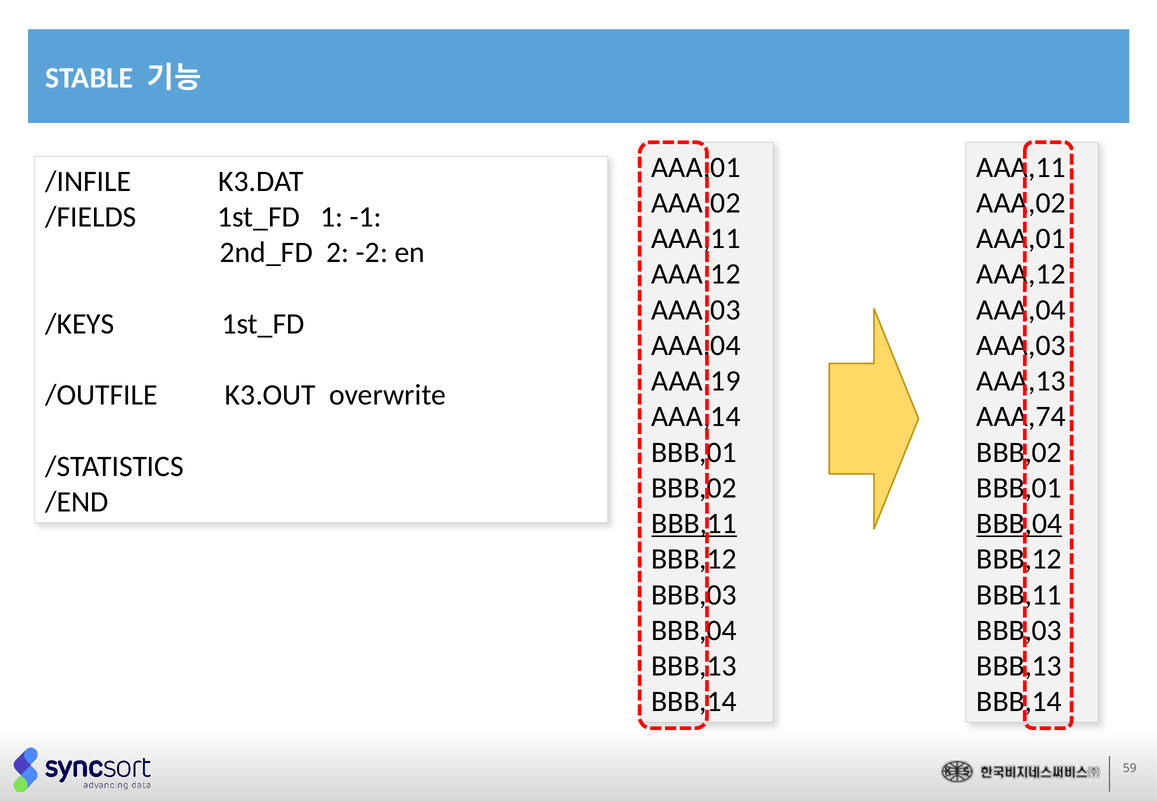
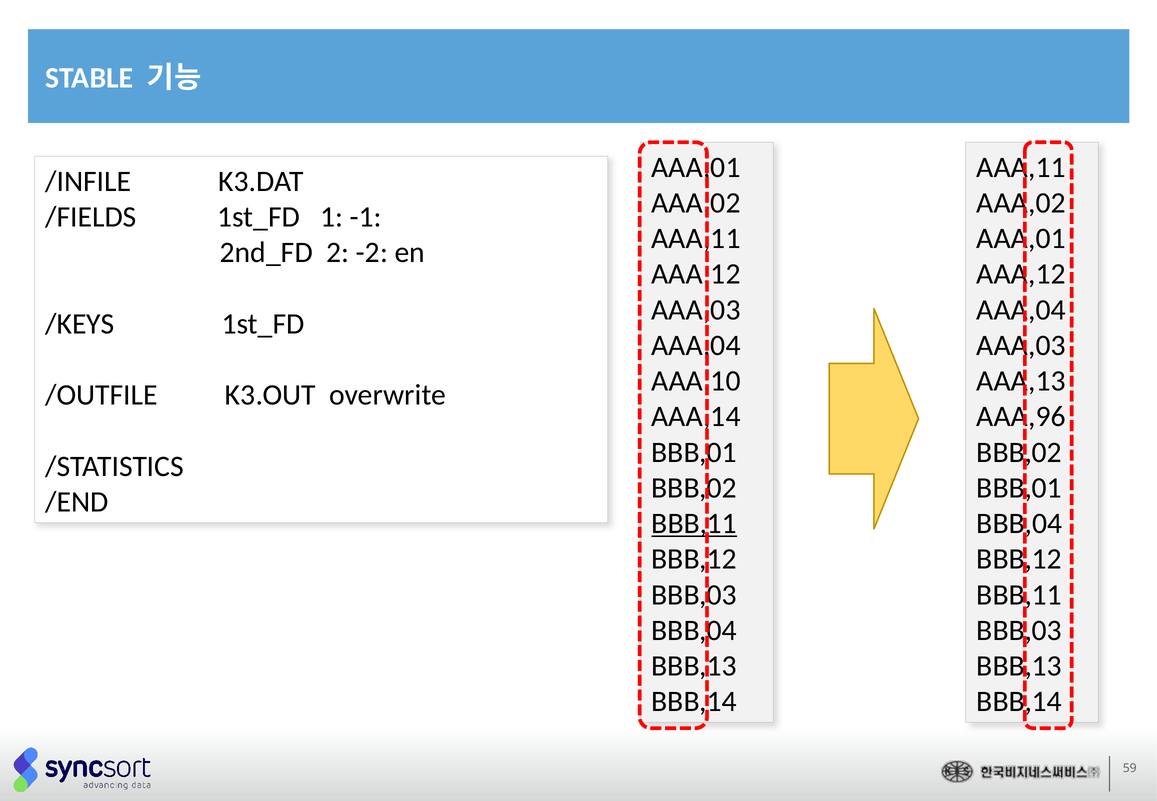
AAA,19: AAA,19 -> AAA,10 (696, 381)
AAA,74: AAA,74 -> AAA,96 (1021, 417)
BBB,04 underline: present -> none (1019, 523)
